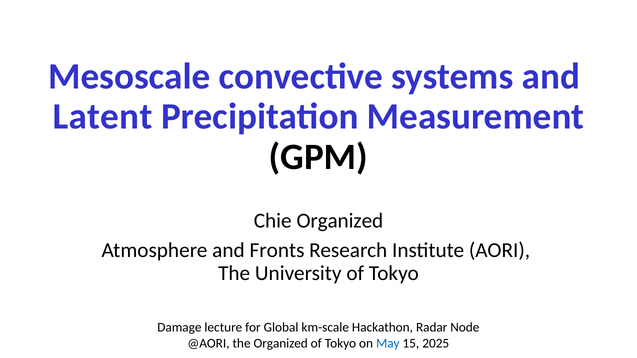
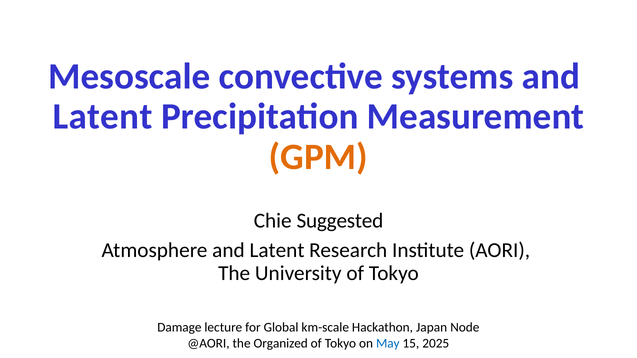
GPM colour: black -> orange (318, 157)
Chie Organized: Organized -> Suggested (340, 221)
Atmosphere and Fronts: Fronts -> Latent (277, 250)
Radar: Radar -> Japan (432, 328)
